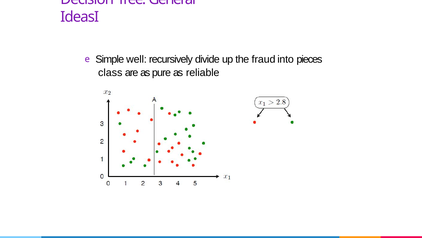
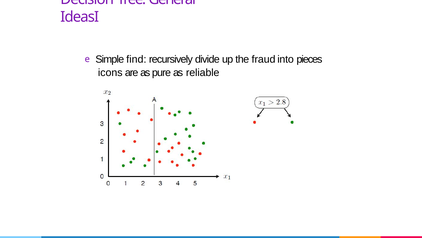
well: well -> find (136, 59)
class: class -> icons (110, 73)
